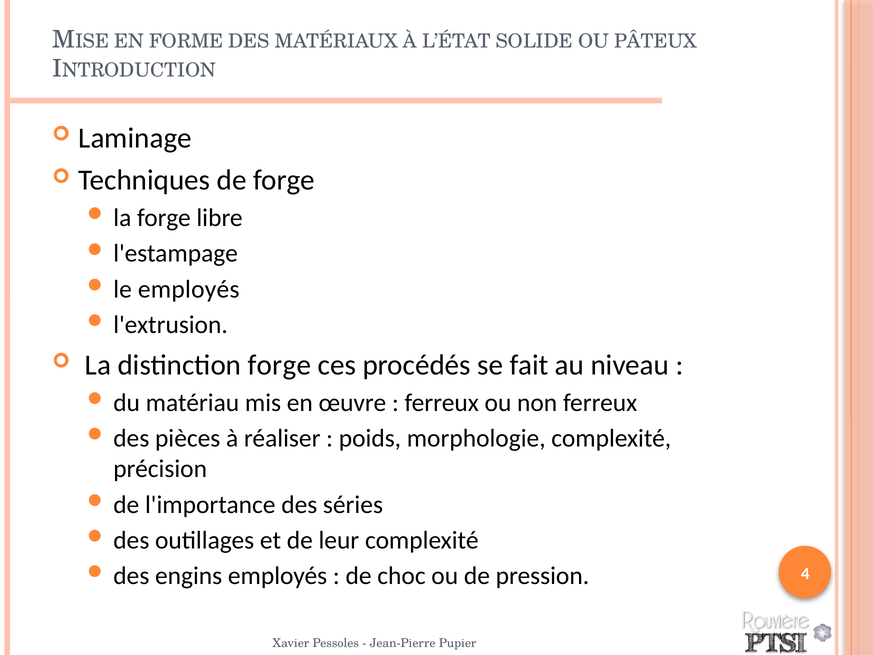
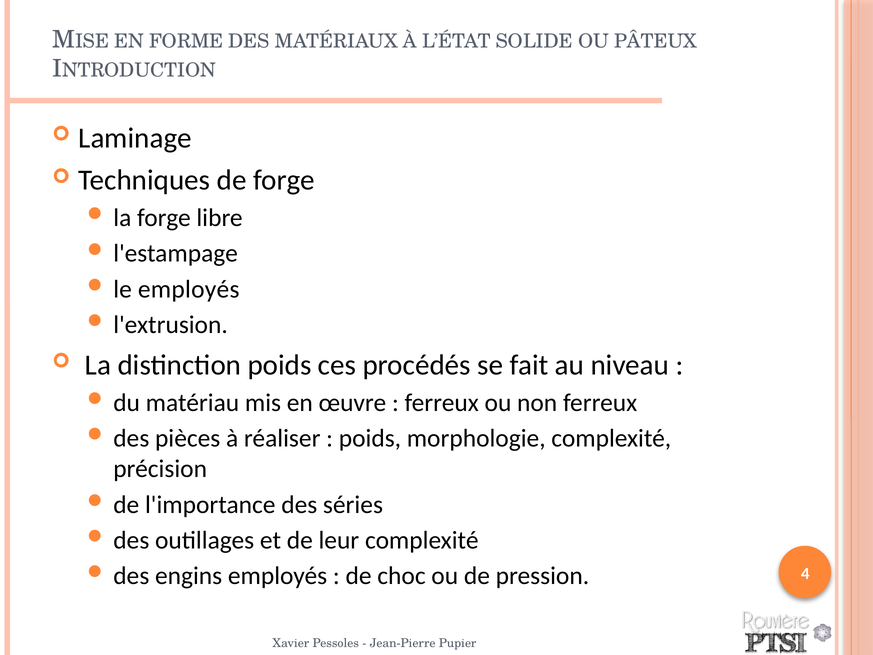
distinction forge: forge -> poids (280, 365)
